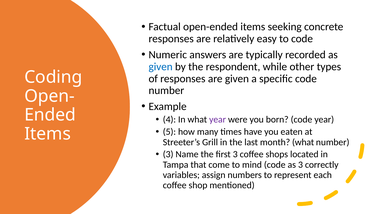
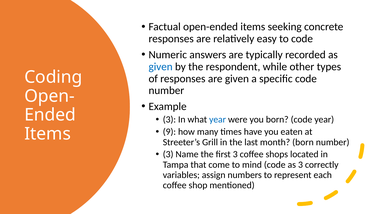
4: 4 -> 3 (169, 119)
year colour: purple -> blue (218, 119)
5: 5 -> 9 (169, 132)
month what: what -> born (303, 142)
